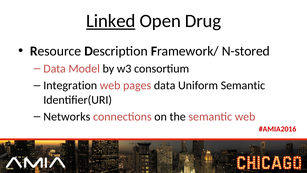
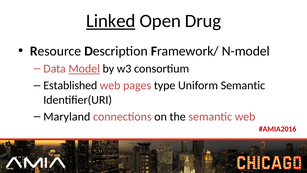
N-stored: N-stored -> N-model (246, 51)
Model underline: none -> present (84, 69)
Integration: Integration -> Established (70, 85)
pages data: data -> type (165, 85)
Networks: Networks -> Maryland (67, 116)
